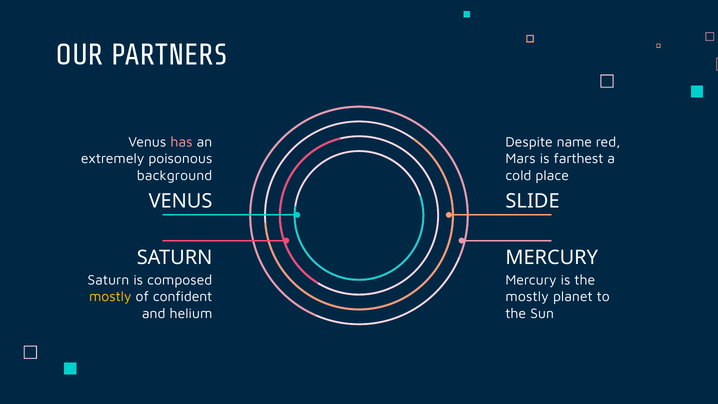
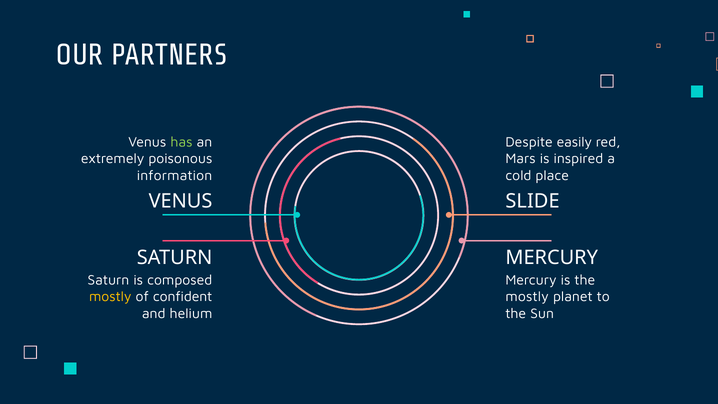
has colour: pink -> light green (181, 142)
name: name -> easily (574, 142)
farthest: farthest -> inspired (578, 159)
background: background -> information (175, 176)
